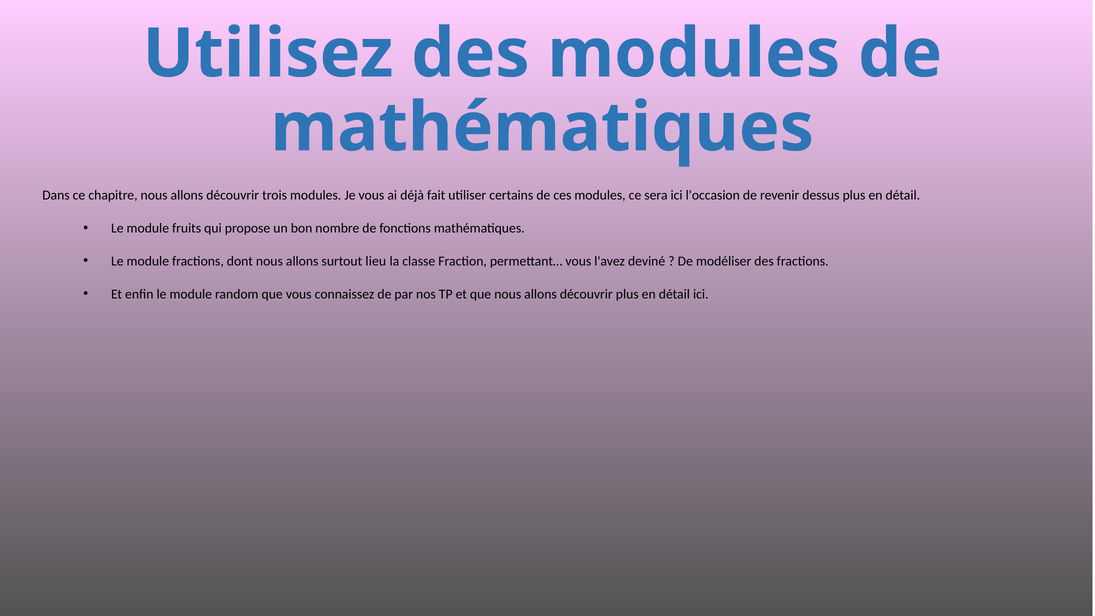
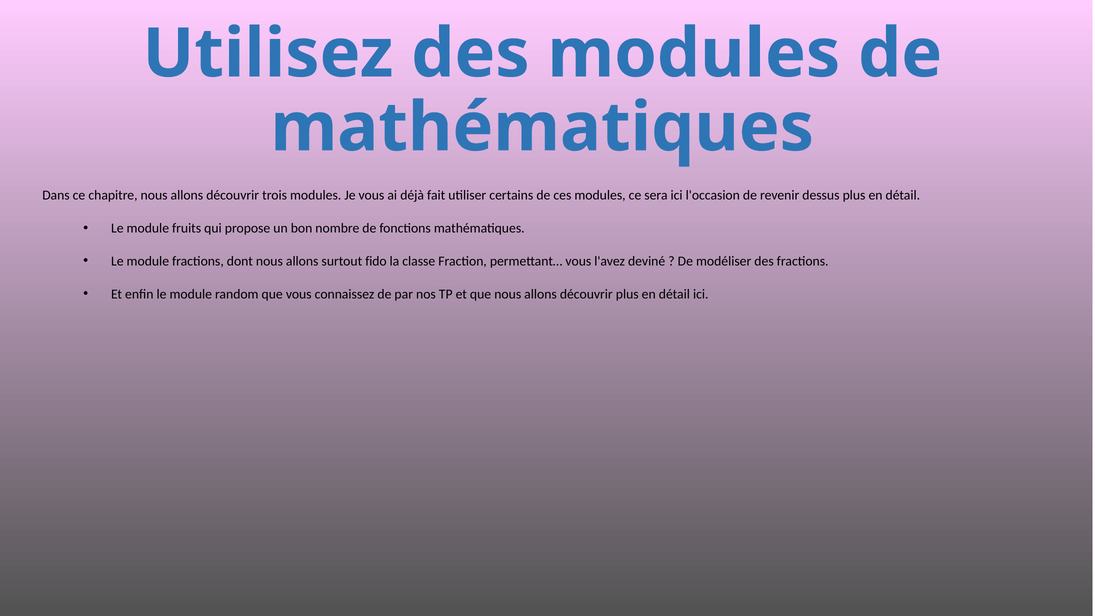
lieu: lieu -> fido (376, 261)
